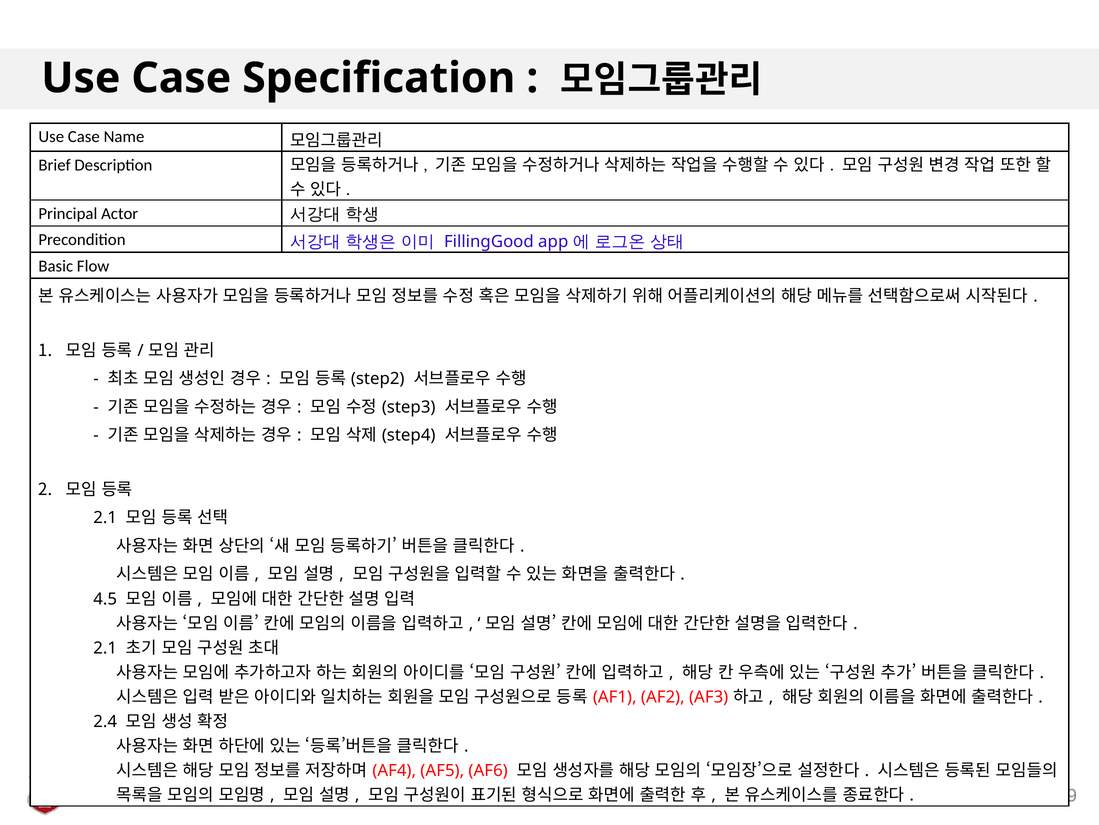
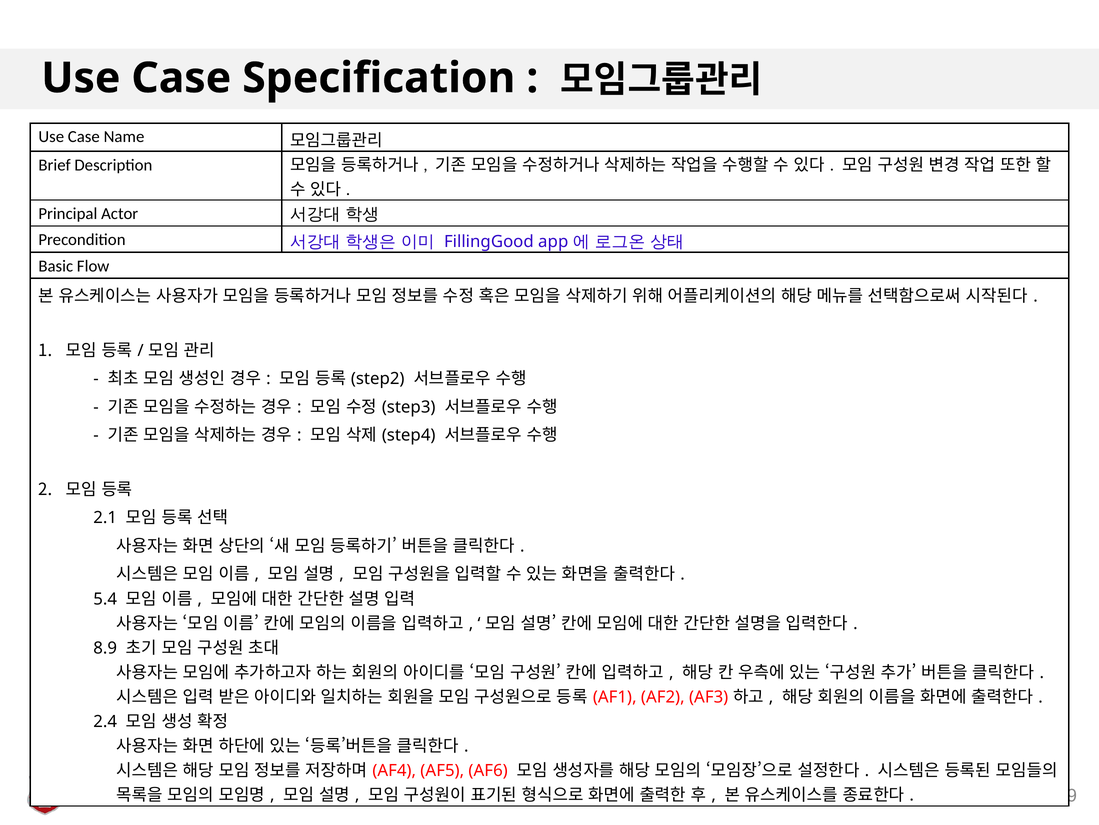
4.5: 4.5 -> 5.4 (105, 598)
2.1: 2.1 -> 8.9 (105, 647)
